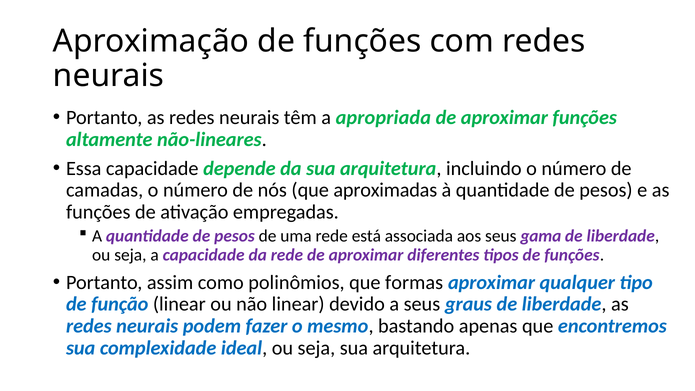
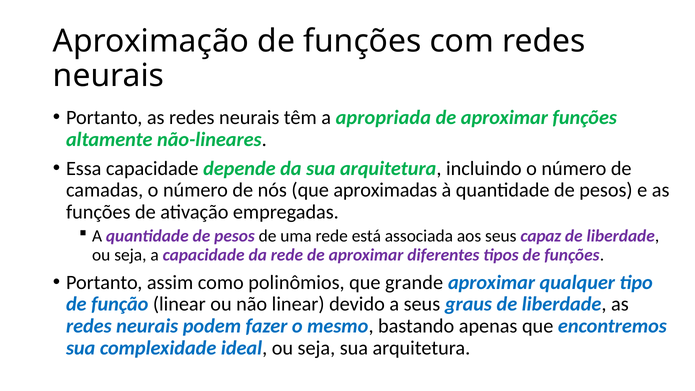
gama: gama -> capaz (541, 236)
formas: formas -> grande (414, 282)
